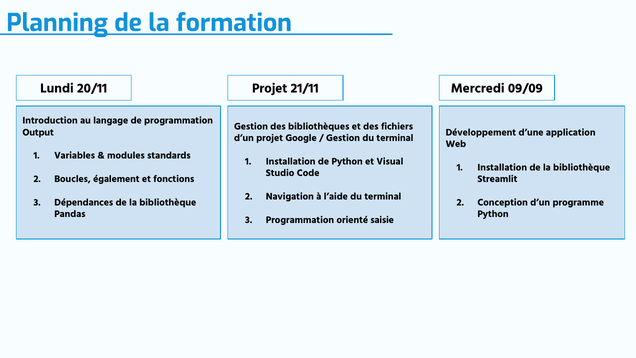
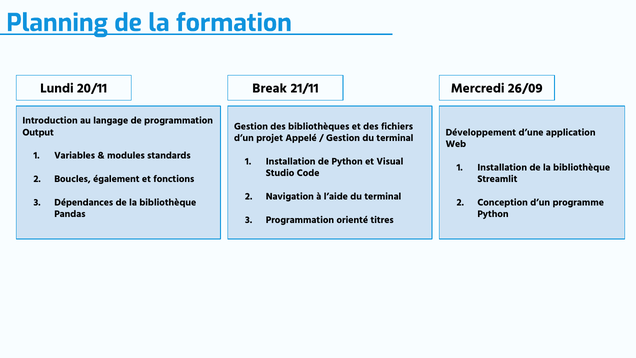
Projet: Projet -> Break (270, 89)
09/09: 09/09 -> 26/09 (525, 89)
Google: Google -> Appelé (301, 138)
saisie: saisie -> titres (382, 220)
